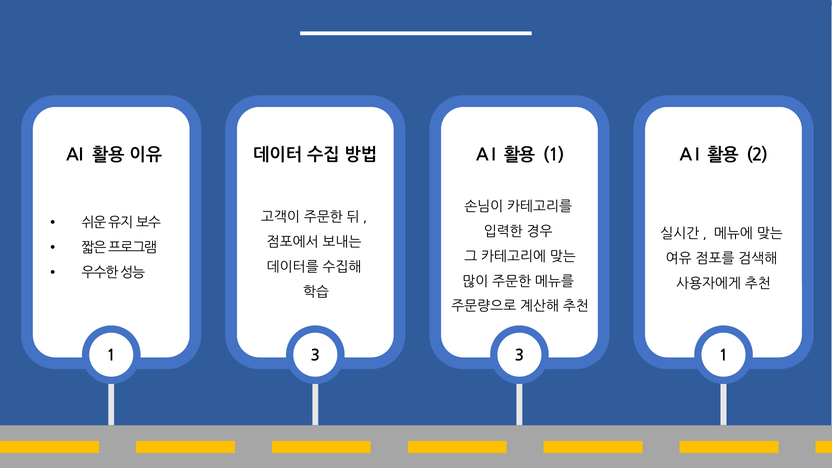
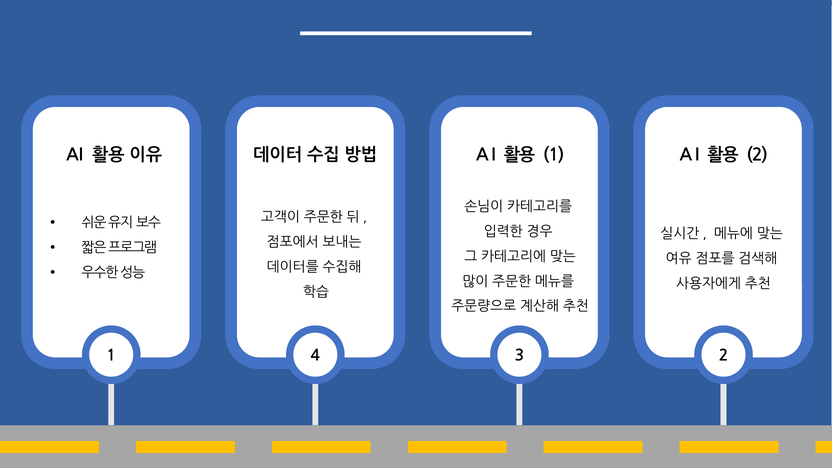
1 3: 3 -> 4 (315, 356)
3 1: 1 -> 2 (723, 356)
